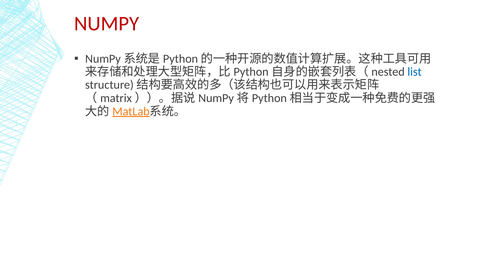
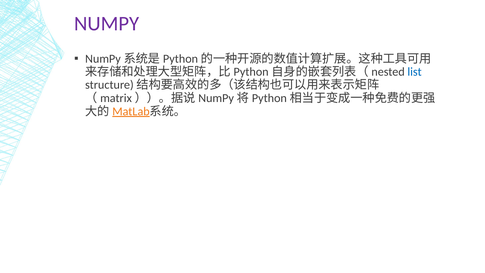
NUMPY colour: red -> purple (107, 24)
